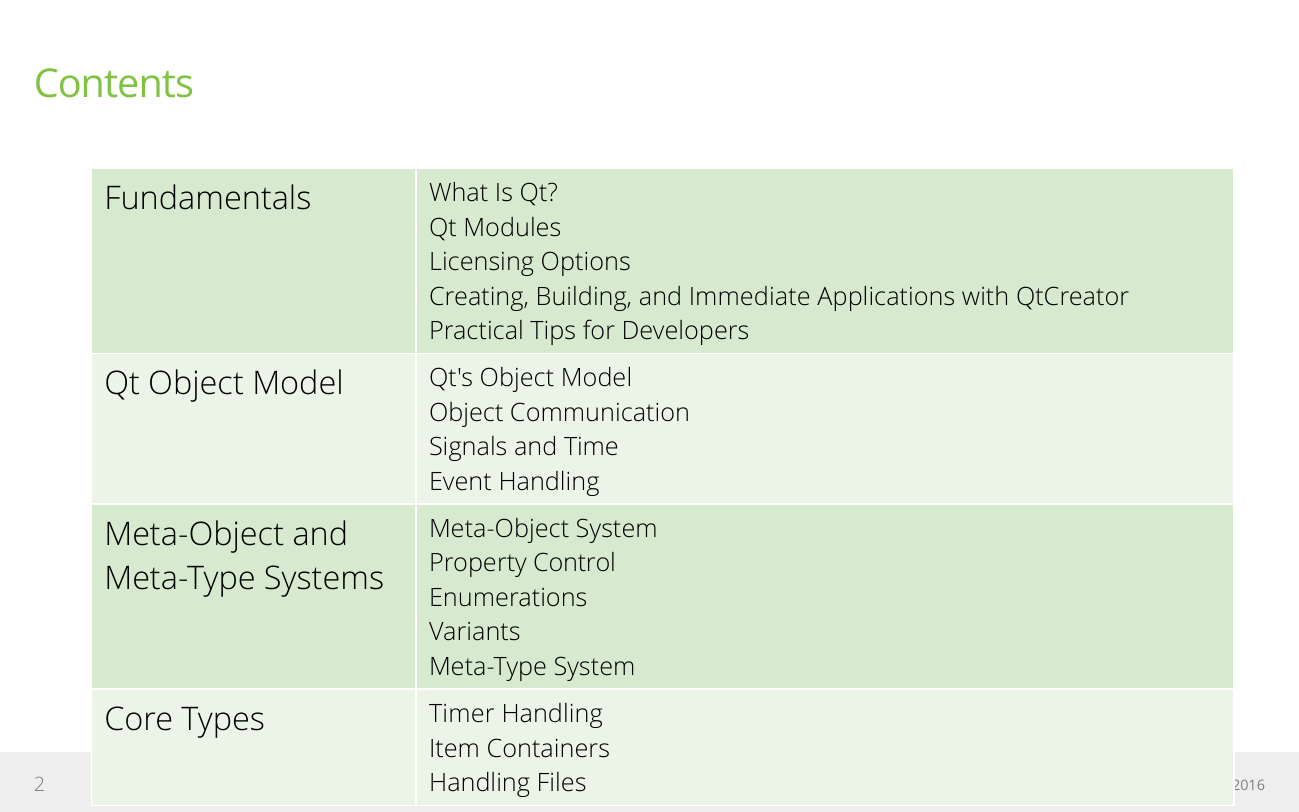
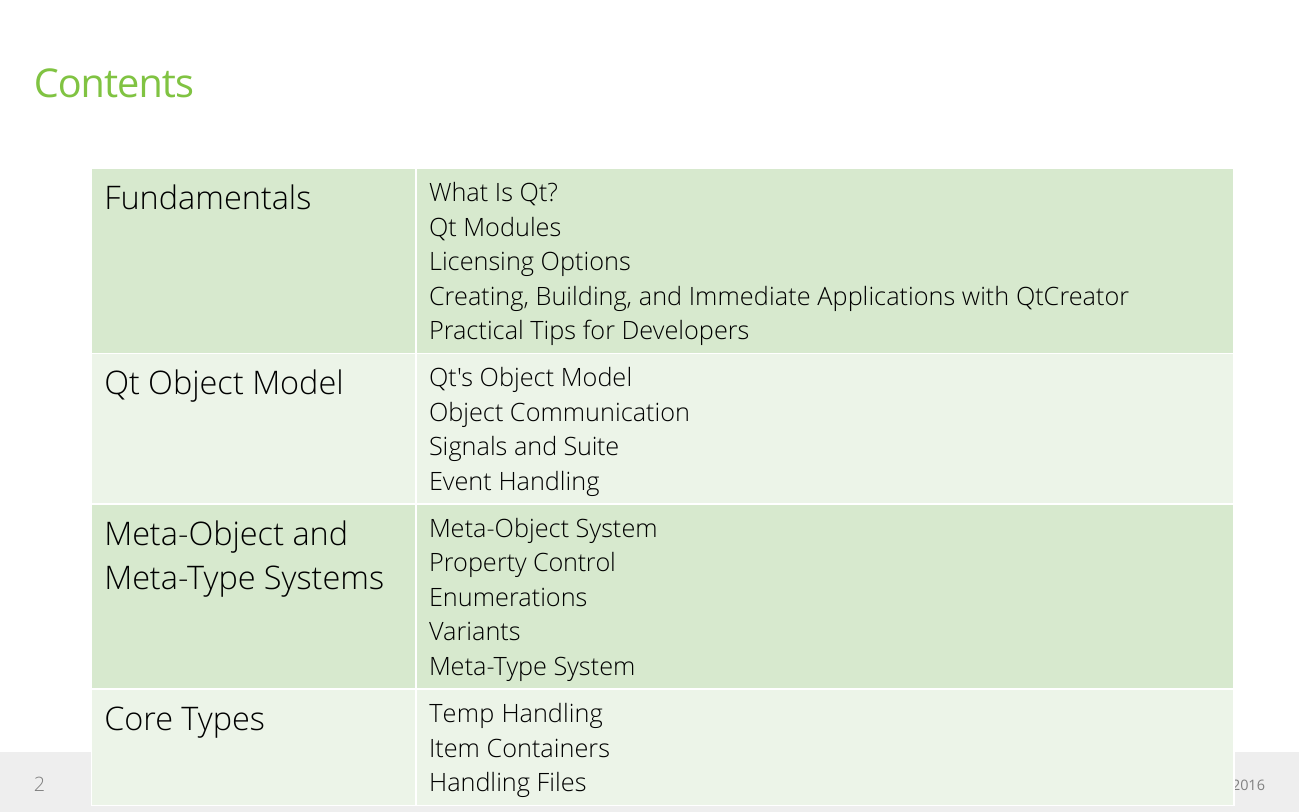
Time: Time -> Suite (591, 447)
Timer: Timer -> Temp (462, 714)
